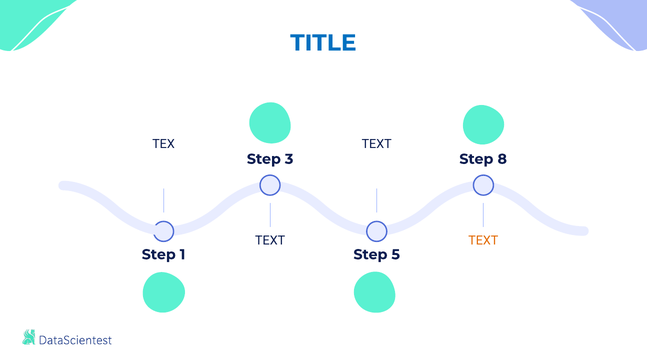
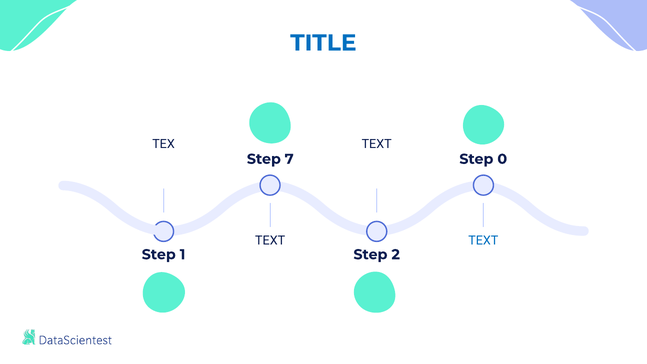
3: 3 -> 7 (289, 159)
8: 8 -> 0 (502, 159)
TEXT colour: orange -> blue (483, 240)
5: 5 -> 2 (396, 254)
